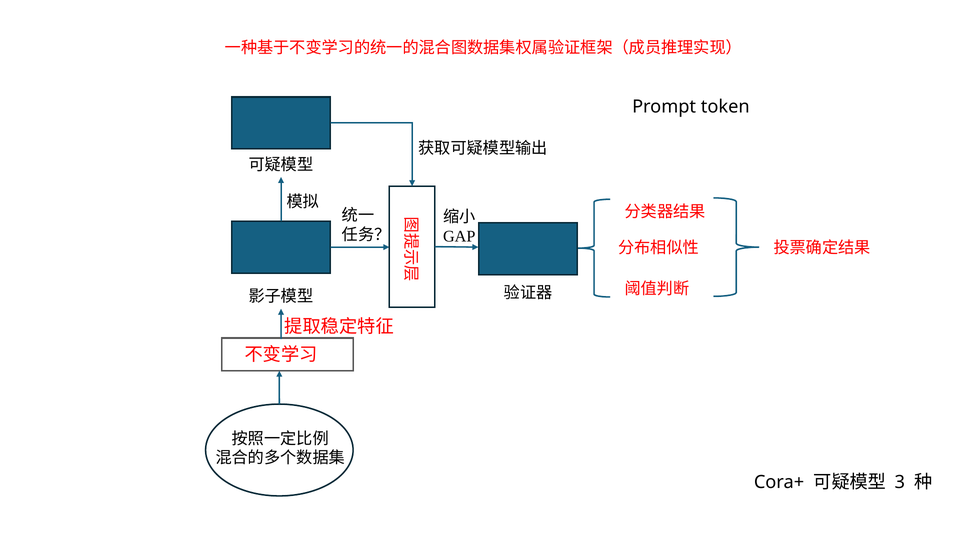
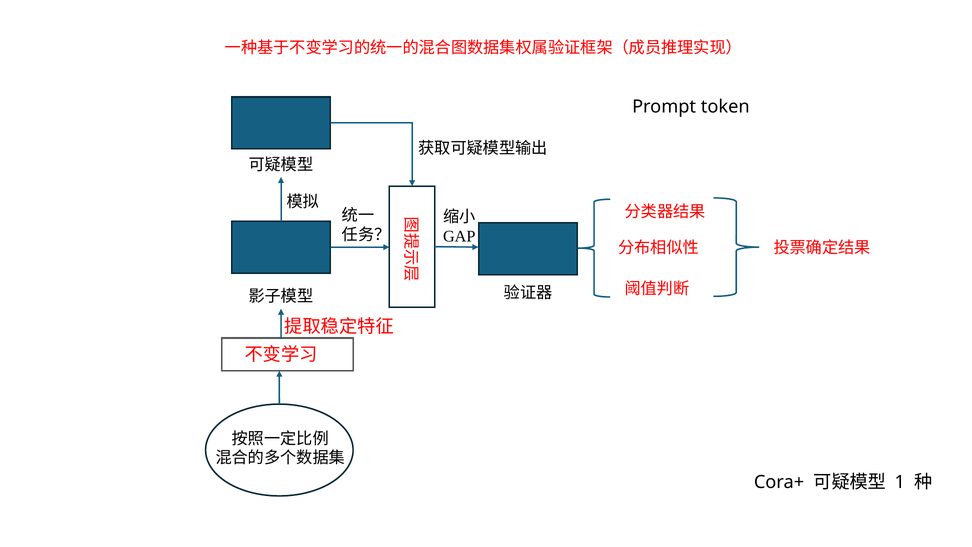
3: 3 -> 1 (900, 482)
